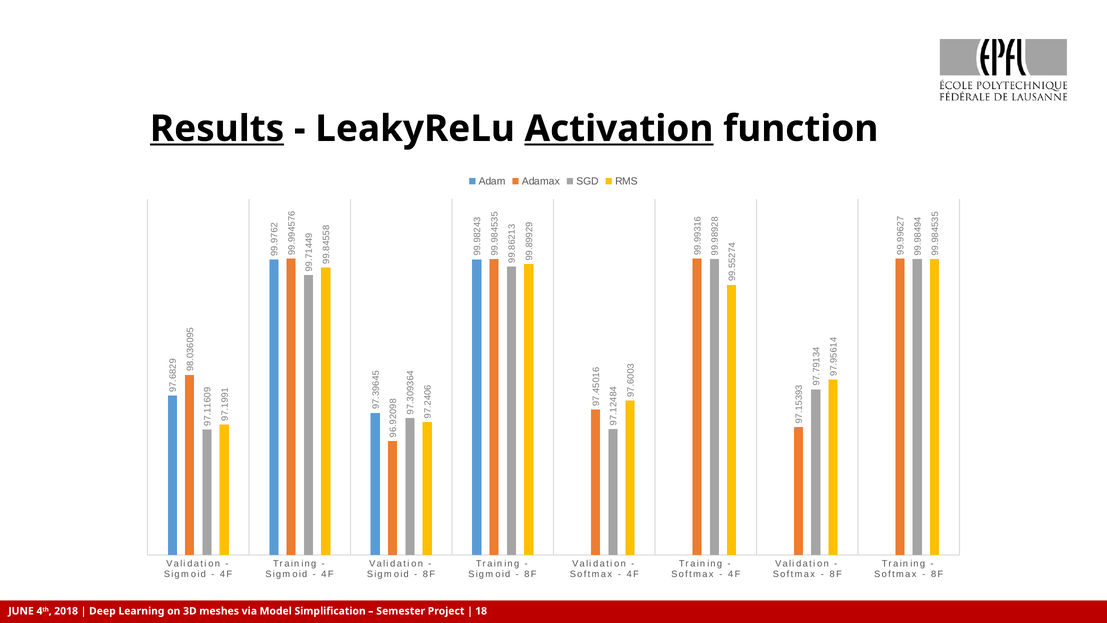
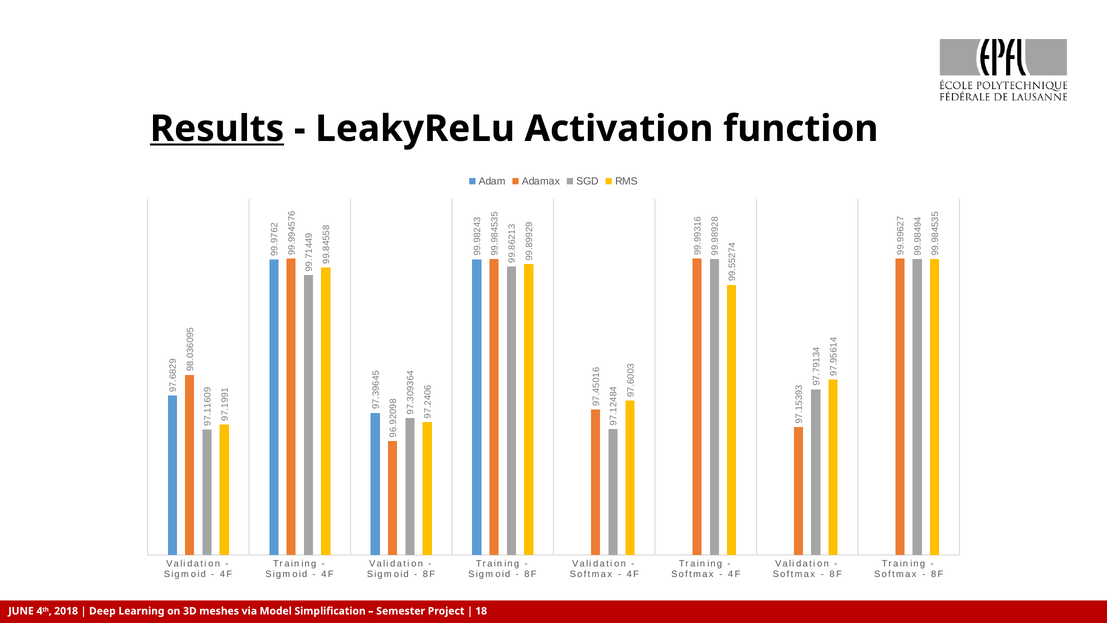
Activation underline: present -> none (619, 129)
